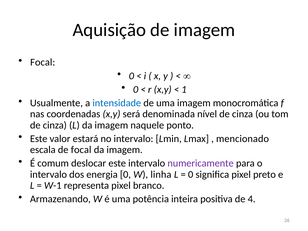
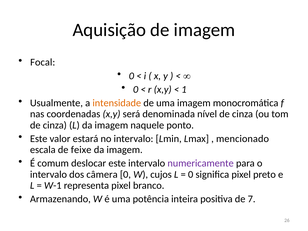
intensidade colour: blue -> orange (117, 103)
de focal: focal -> feixe (81, 150)
energia: energia -> câmera (102, 174)
linha: linha -> cujos (161, 174)
4: 4 -> 7 (252, 199)
